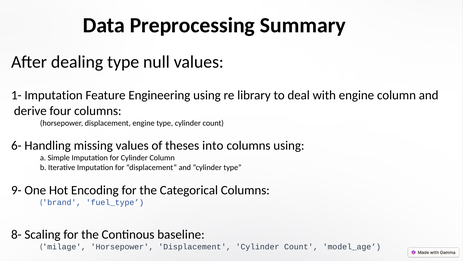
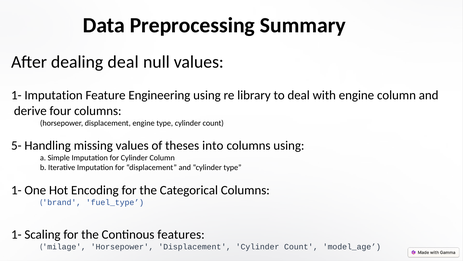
dealing type: type -> deal (123, 62)
6-: 6- -> 5- (16, 145)
9-: 9- -> 1- (16, 190)
8-: 8- -> 1- (16, 234)
baseline: baseline -> features (181, 234)
